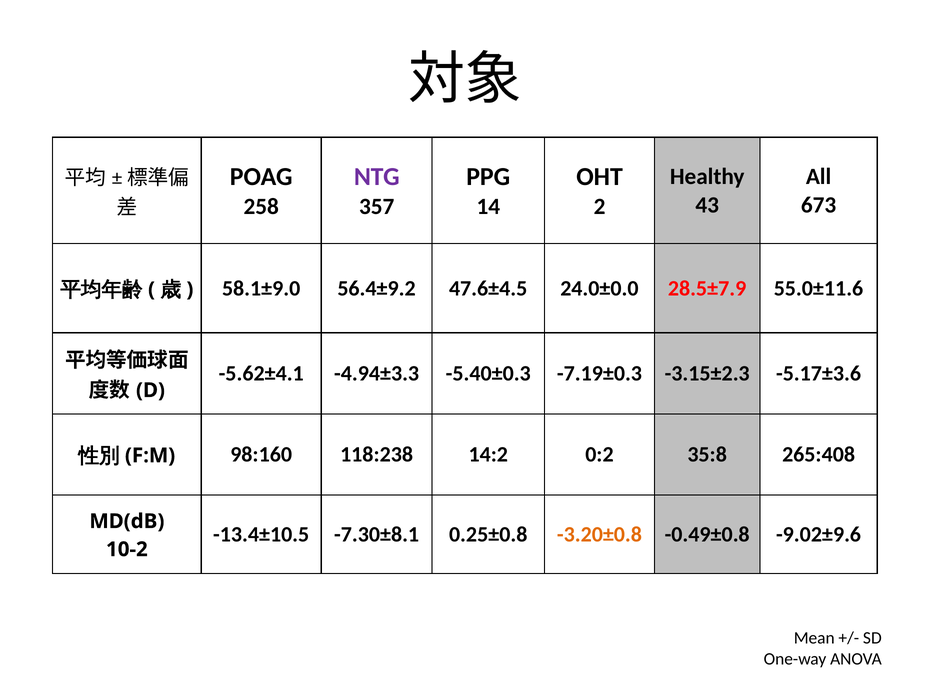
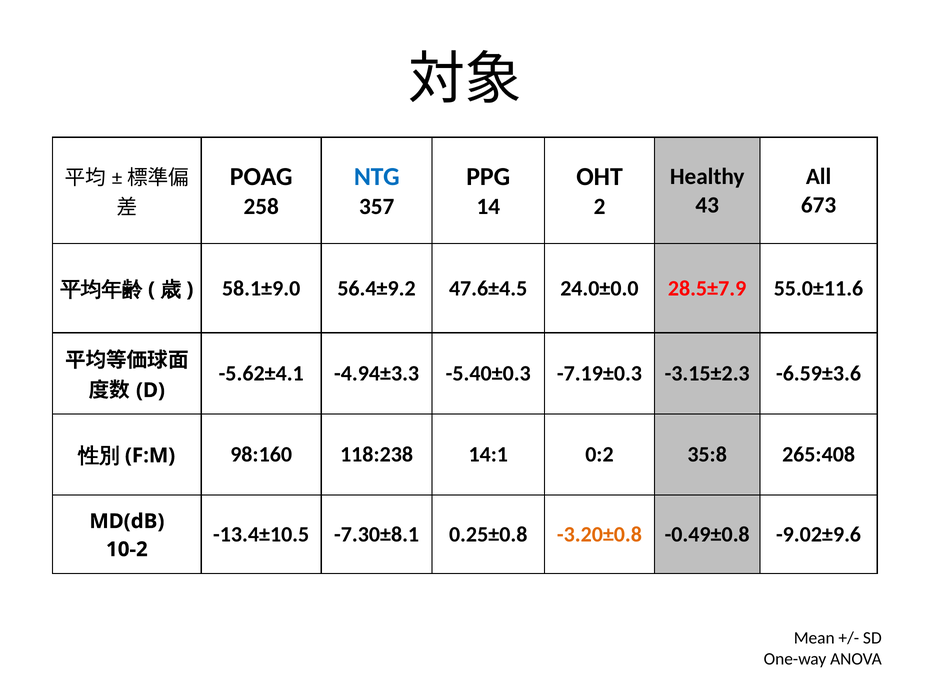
NTG colour: purple -> blue (377, 176)
-5.17±3.6: -5.17±3.6 -> -6.59±3.6 (819, 373)
14:2: 14:2 -> 14:1 (488, 454)
